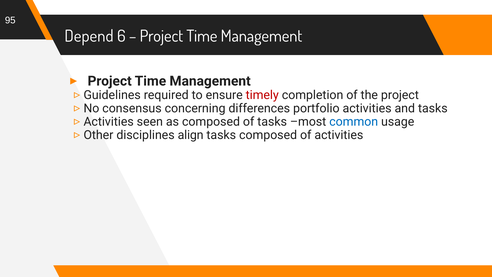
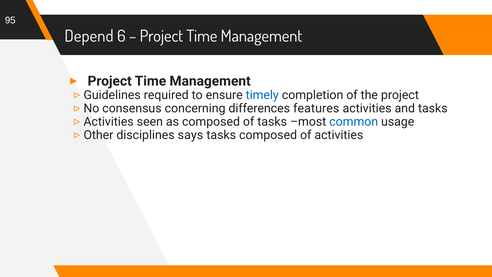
timely colour: red -> blue (262, 95)
portfolio: portfolio -> features (316, 108)
align: align -> says (190, 135)
